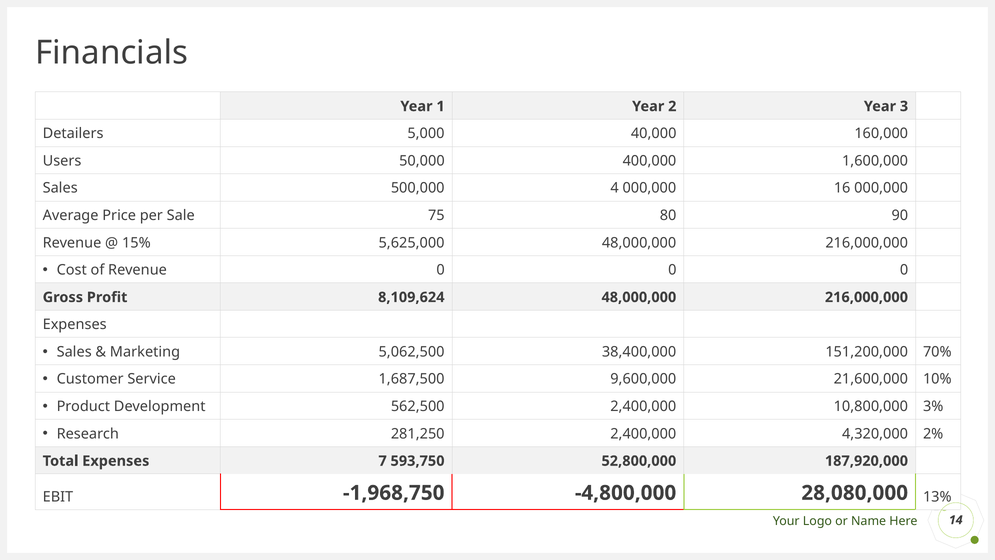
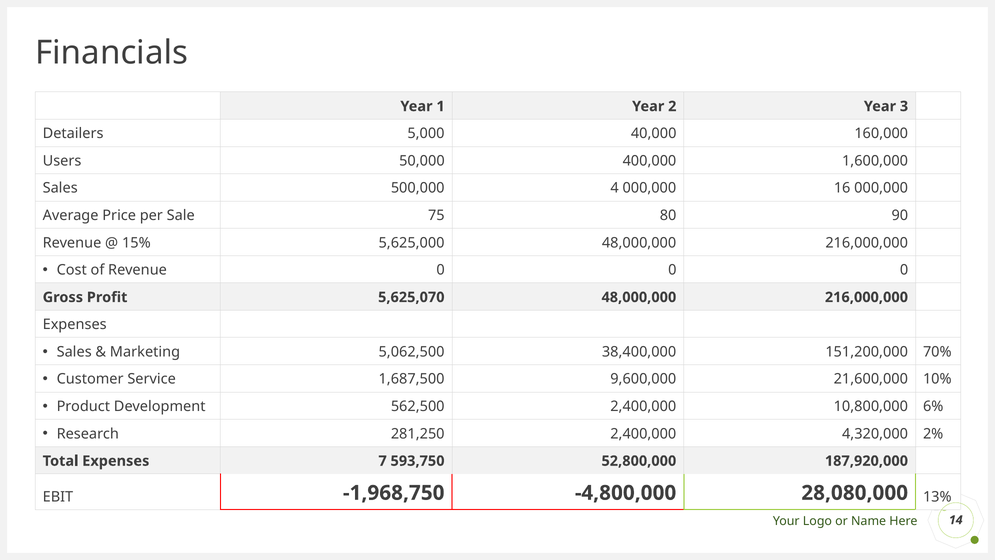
8,109,624: 8,109,624 -> 5,625,070 (411, 297)
3%: 3% -> 6% (933, 406)
